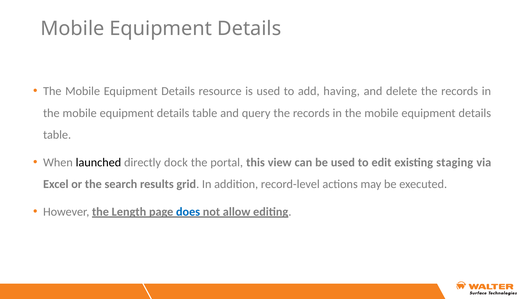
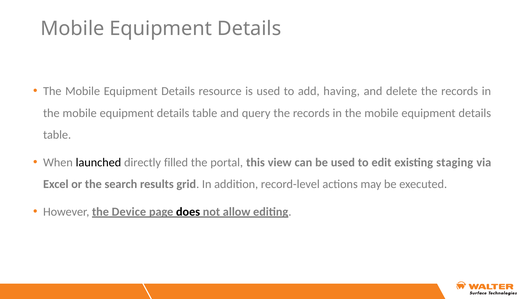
dock: dock -> filled (176, 163)
Length: Length -> Device (129, 212)
does colour: blue -> black (188, 212)
